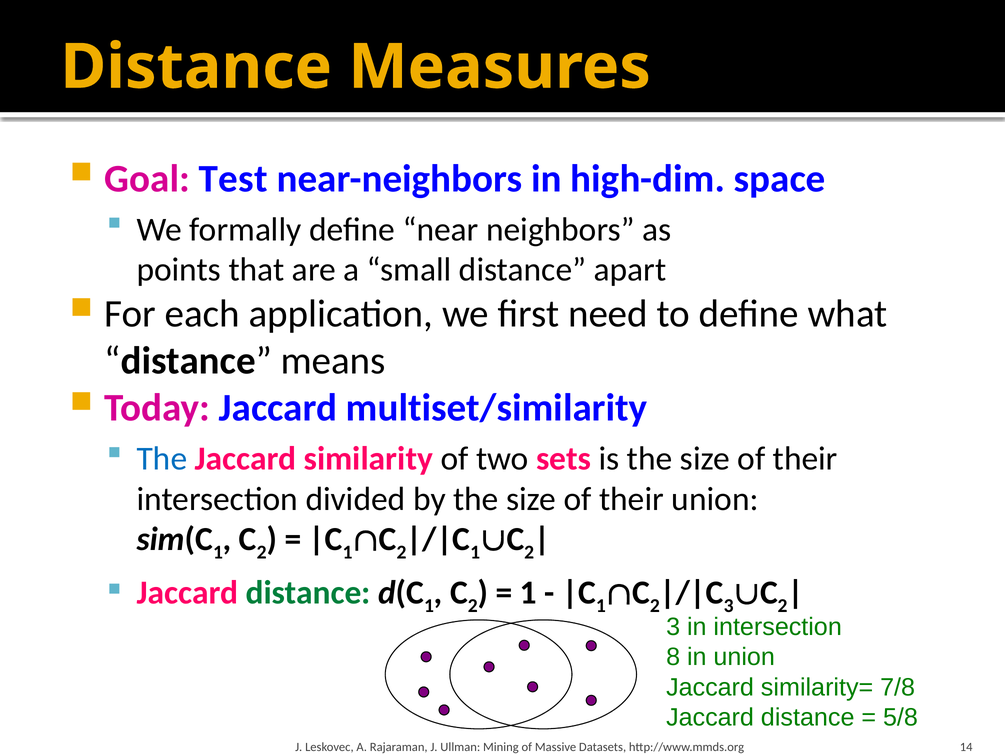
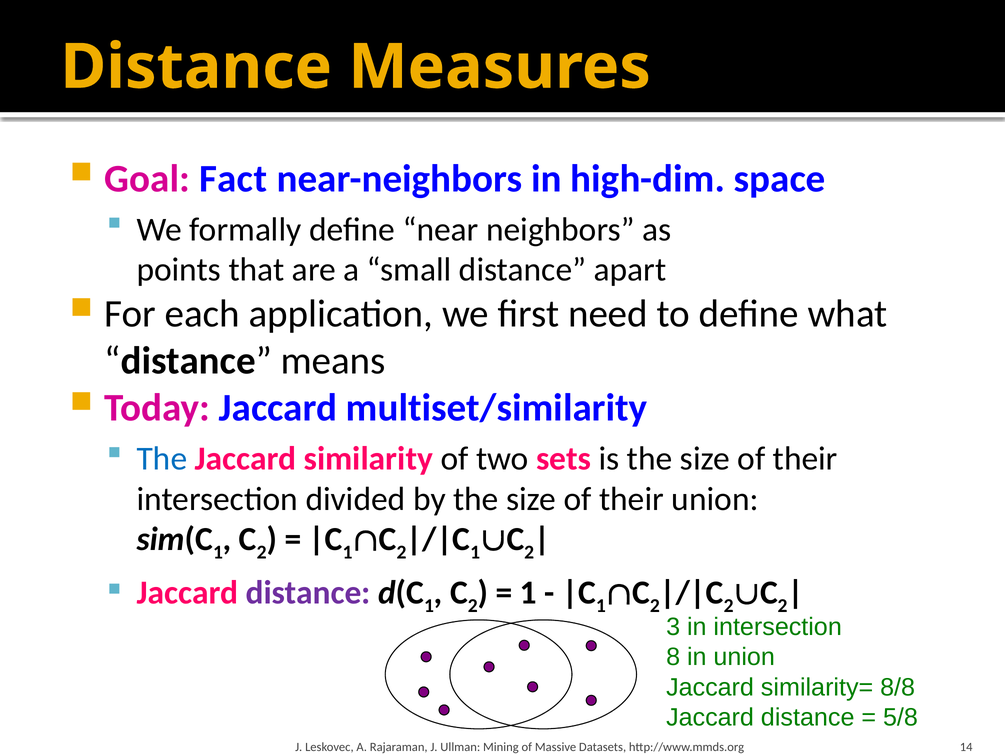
Test: Test -> Fact (233, 179)
distance colour: green -> purple (308, 593)
3: 3 -> 2 (729, 606)
7/8: 7/8 -> 8/8 (898, 687)
